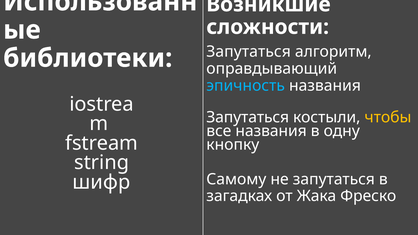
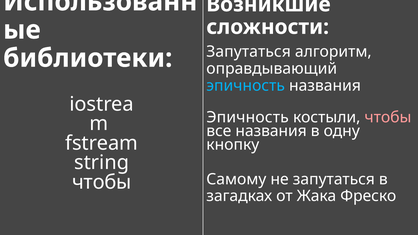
Запутаться: Запутаться -> Эпичность (248, 117)
чтобы colour: yellow -> pink (388, 117)
шифр: шифр -> чтобы (102, 182)
